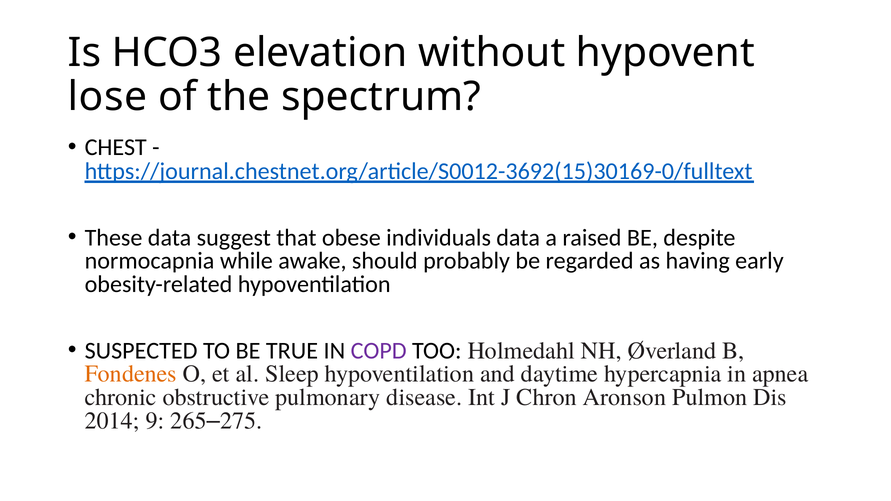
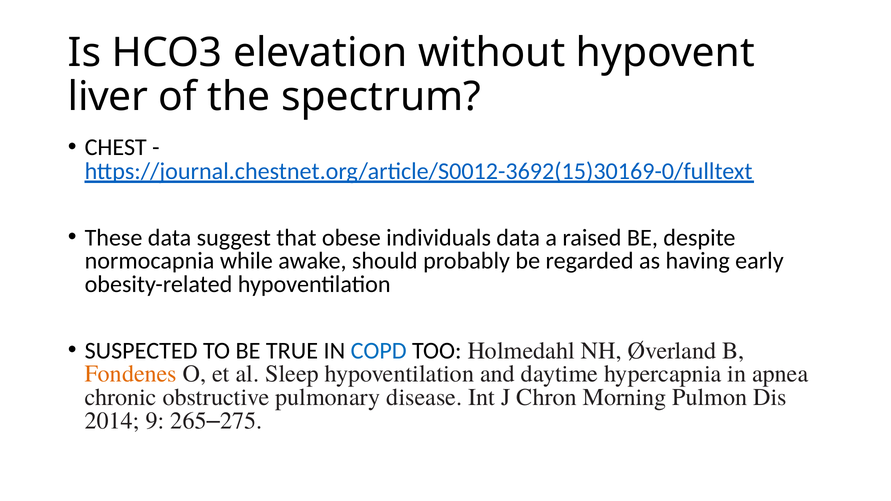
lose: lose -> liver (108, 97)
COPD colour: purple -> blue (379, 351)
Aronson: Aronson -> Morning (625, 398)
